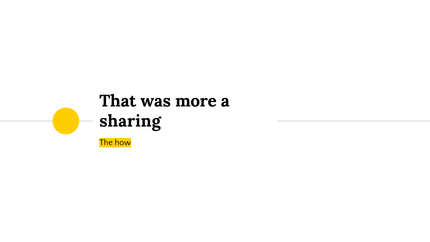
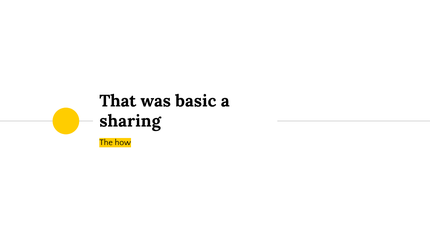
more: more -> basic (196, 101)
